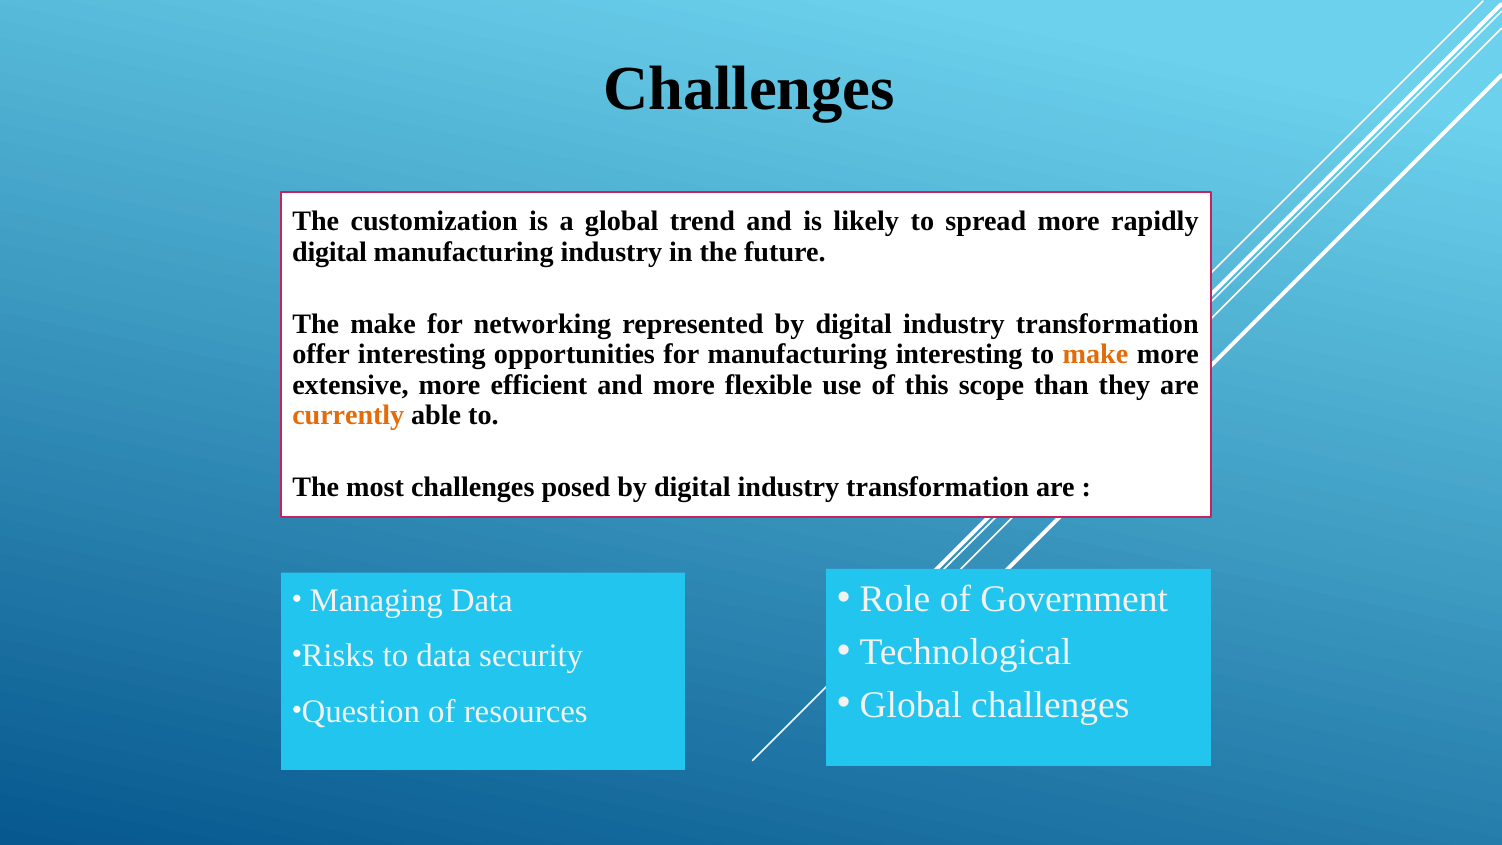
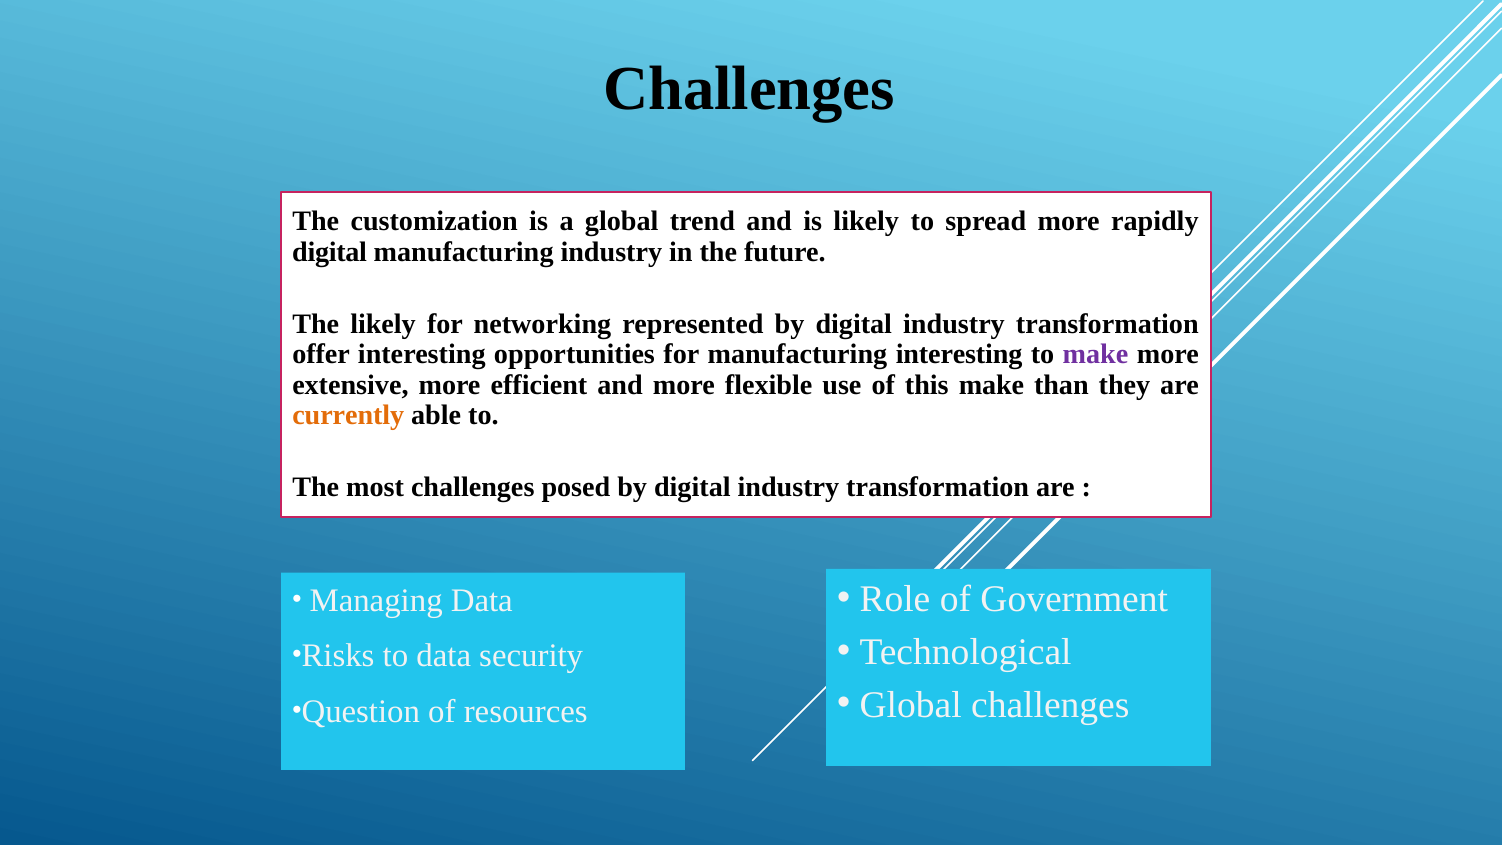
The make: make -> likely (383, 324)
make colour: orange -> purple (1095, 354)
this scope: scope -> make (991, 385)
